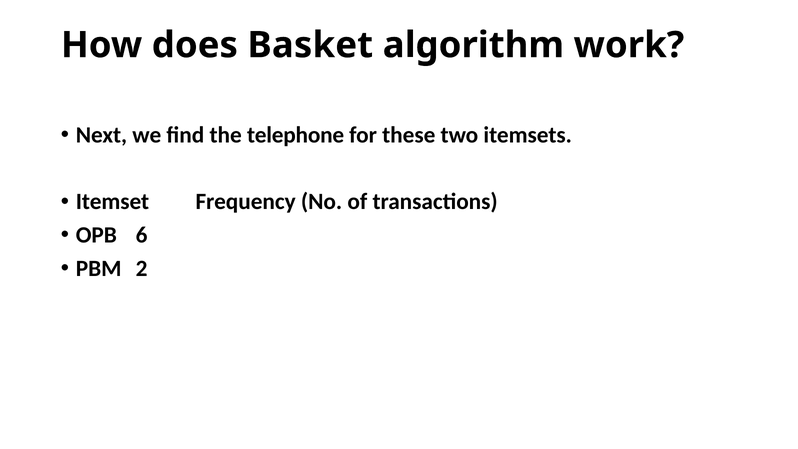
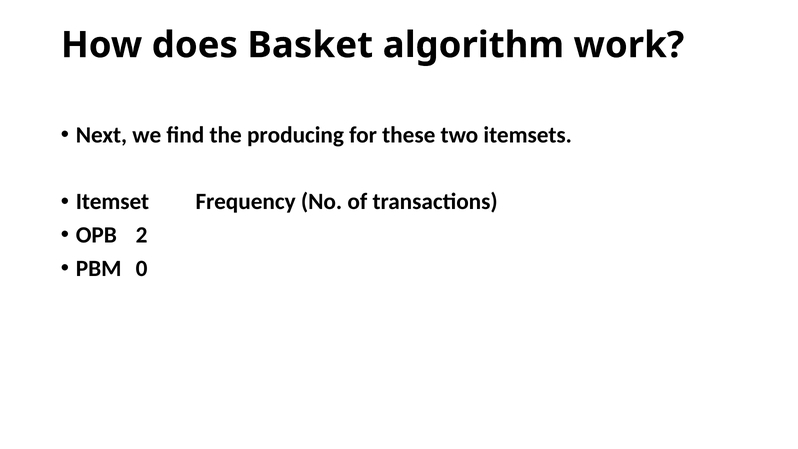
telephone: telephone -> producing (295, 135)
6: 6 -> 2 (142, 235)
2: 2 -> 0 (142, 268)
